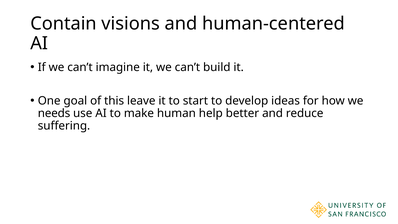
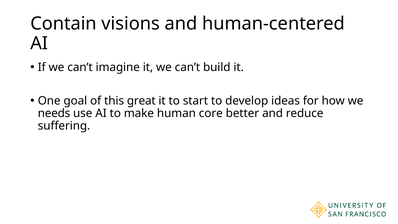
leave: leave -> great (141, 101)
help: help -> core (211, 113)
